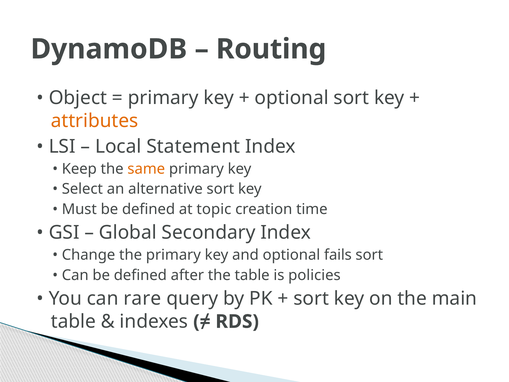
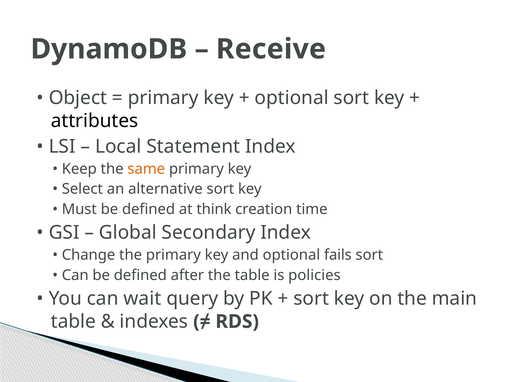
Routing: Routing -> Receive (271, 49)
attributes colour: orange -> black (95, 121)
topic: topic -> think (214, 209)
rare: rare -> wait (142, 298)
